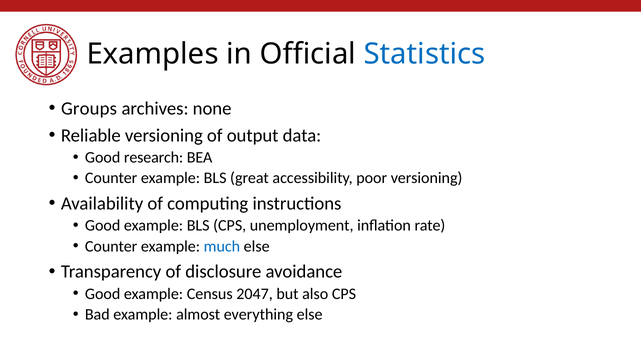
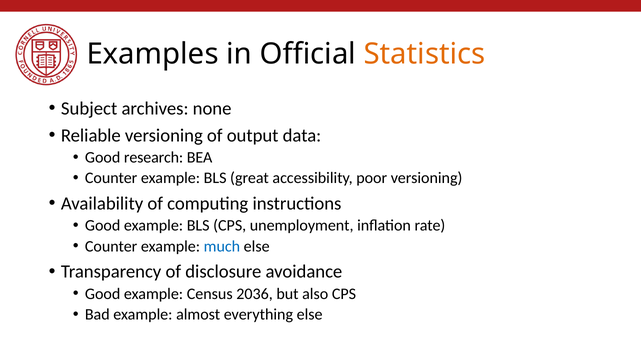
Statistics colour: blue -> orange (425, 54)
Groups: Groups -> Subject (89, 108)
2047: 2047 -> 2036 (255, 293)
